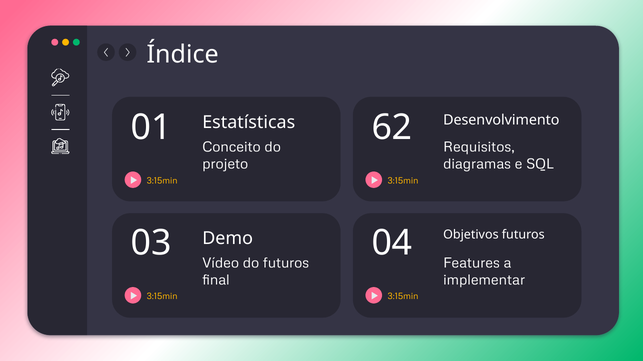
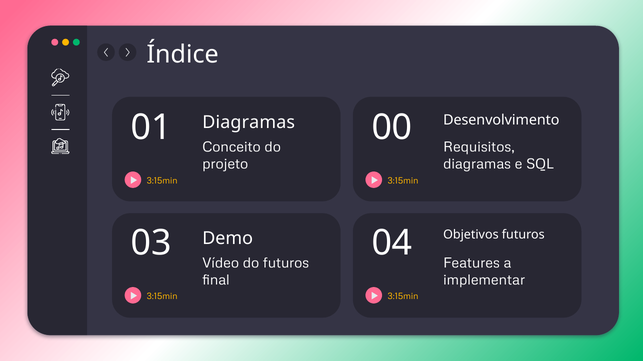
Estatísticas: Estatísticas -> Diagramas (249, 123)
62: 62 -> 00 (392, 128)
